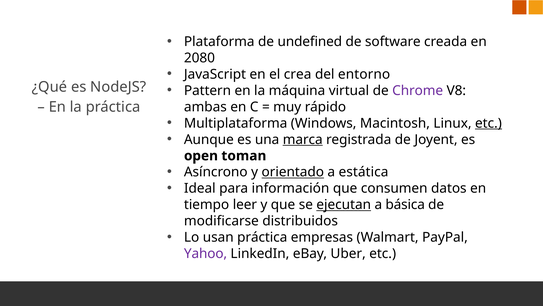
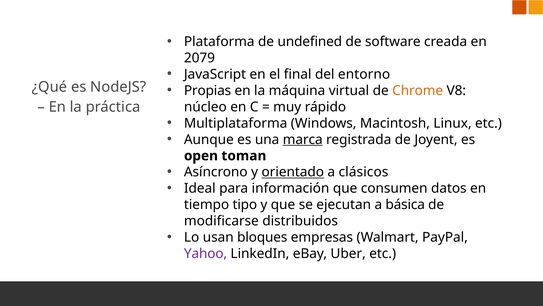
2080: 2080 -> 2079 (199, 58)
crea: crea -> final (298, 74)
Pattern: Pattern -> Propias (208, 90)
Chrome colour: purple -> orange (418, 90)
ambas: ambas -> núcleo (205, 107)
etc underline: present -> none (488, 123)
estática: estática -> clásicos (363, 172)
leer: leer -> tipo (245, 204)
ejecutan underline: present -> none (344, 204)
usan práctica: práctica -> bloques (262, 237)
